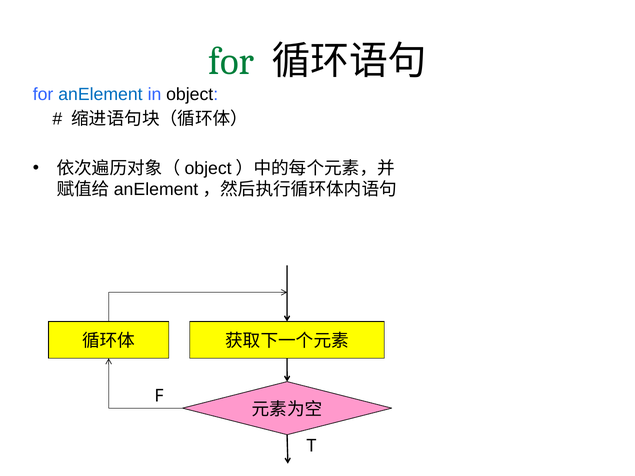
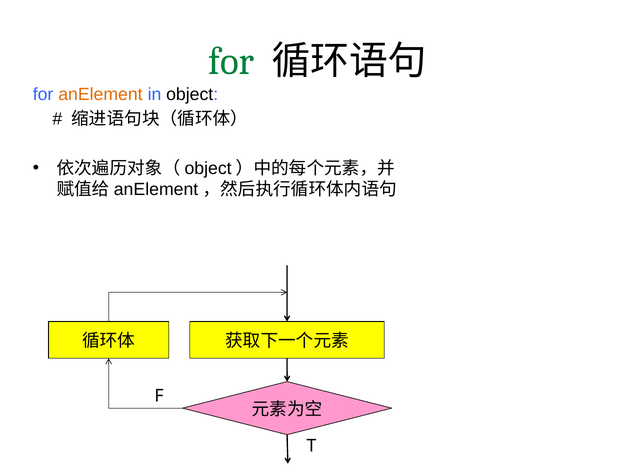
anElement colour: blue -> orange (100, 94)
